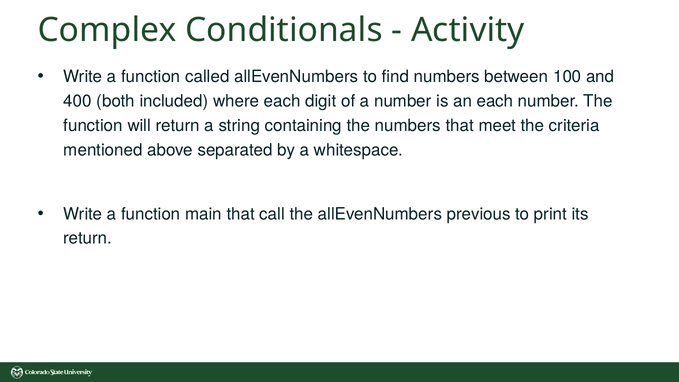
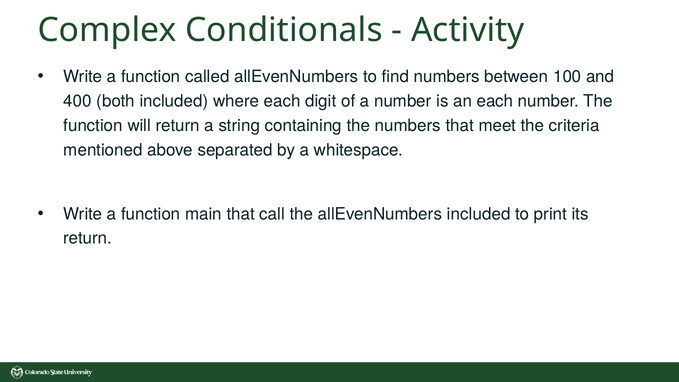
allEvenNumbers previous: previous -> included (479, 214)
